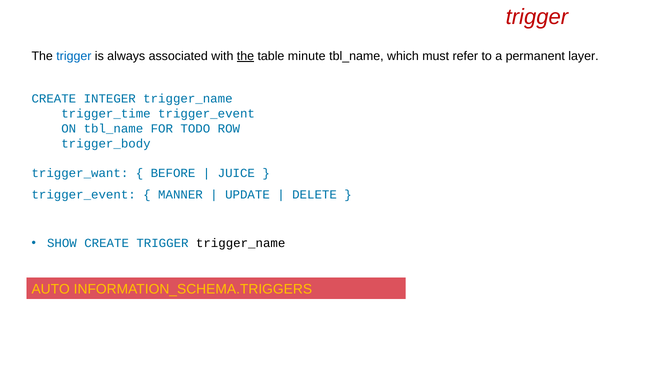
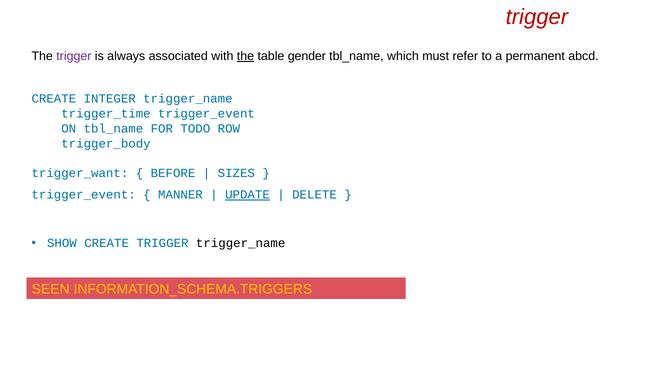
trigger colour: blue -> purple (74, 56)
minute: minute -> gender (307, 56)
layer: layer -> abcd (583, 56)
JUICE: JUICE -> SIZES (236, 173)
UPDATE underline: none -> present (247, 195)
AUTO: AUTO -> SEEN (51, 290)
